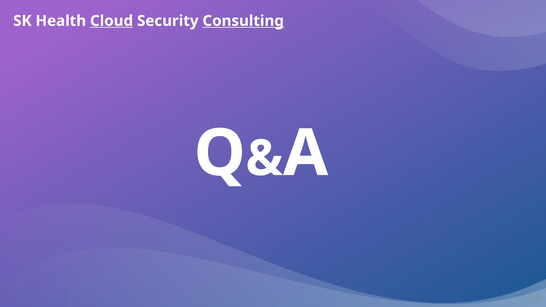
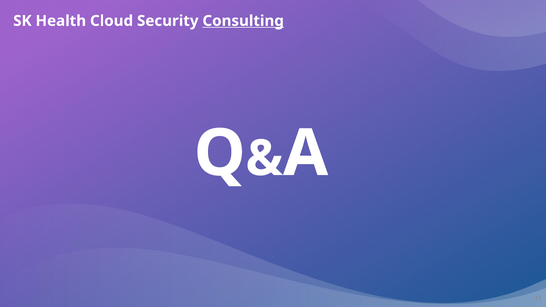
Cloud underline: present -> none (112, 21)
